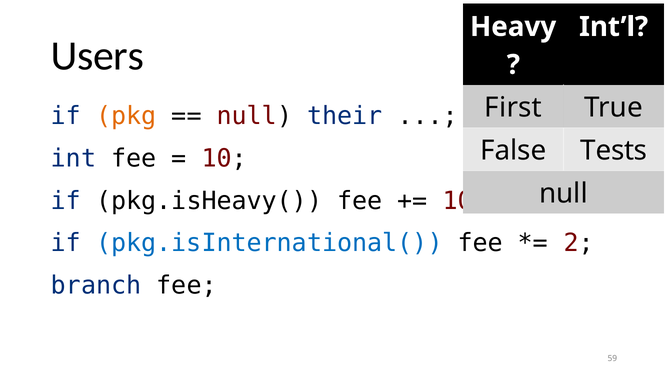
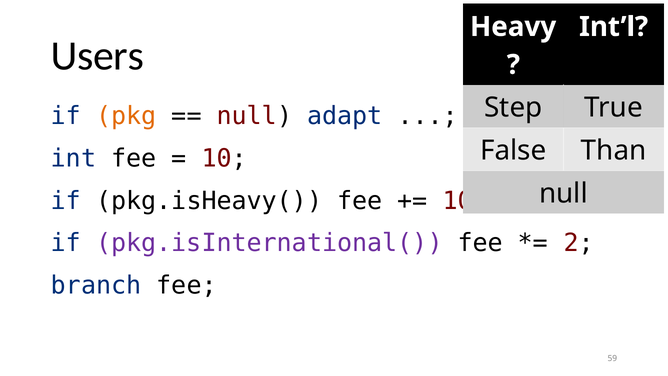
First: First -> Step (513, 108)
their: their -> adapt (345, 116)
Tests: Tests -> Than (614, 151)
pkg.isInternational( colour: blue -> purple (269, 243)
